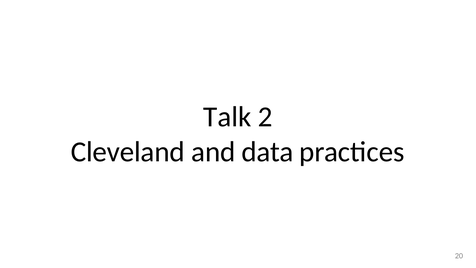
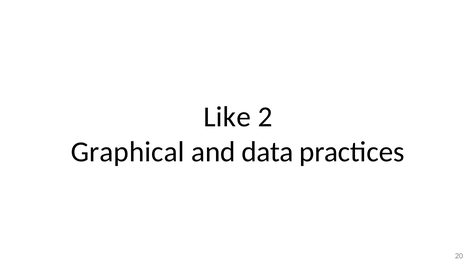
Talk: Talk -> Like (227, 117)
Cleveland: Cleveland -> Graphical (128, 152)
